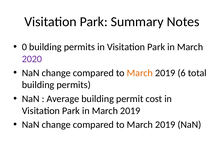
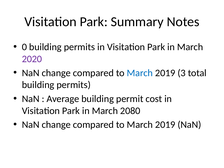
March colour: orange -> blue (140, 73)
6: 6 -> 3 (182, 73)
in March 2019: 2019 -> 2080 (130, 111)
